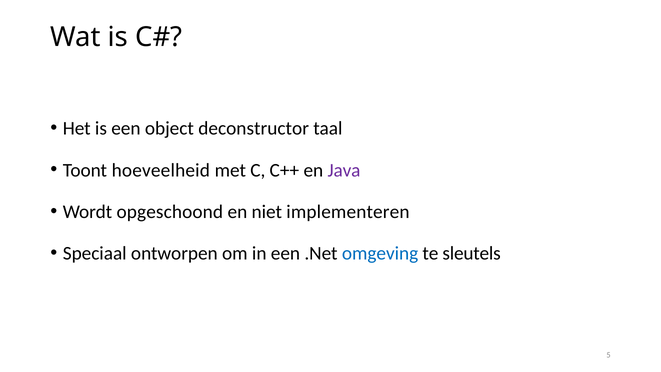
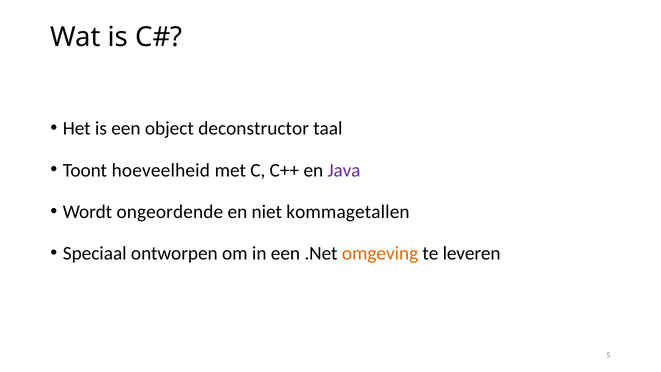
opgeschoond: opgeschoond -> ongeordende (170, 212)
implementeren: implementeren -> kommagetallen (348, 212)
omgeving colour: blue -> orange (380, 253)
sleutels: sleutels -> leveren (472, 253)
